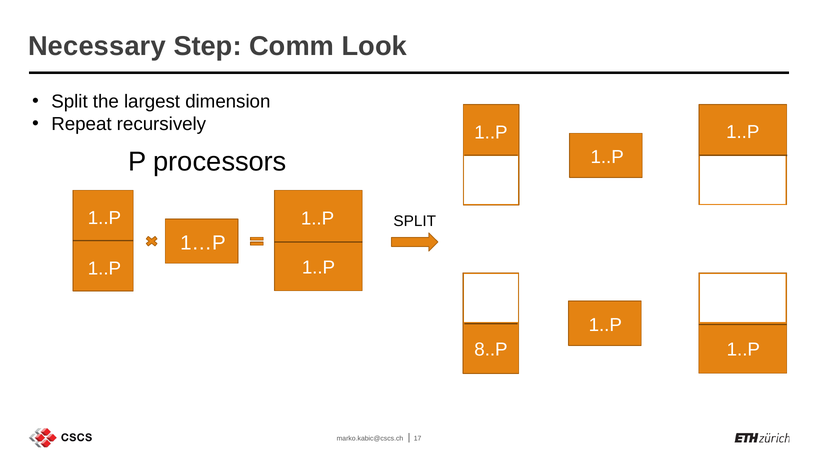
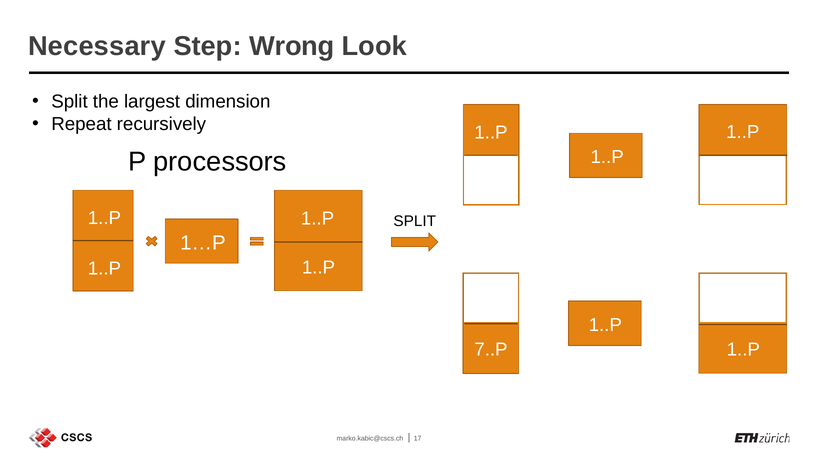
Comm: Comm -> Wrong (292, 46)
8..P: 8..P -> 7..P (491, 350)
